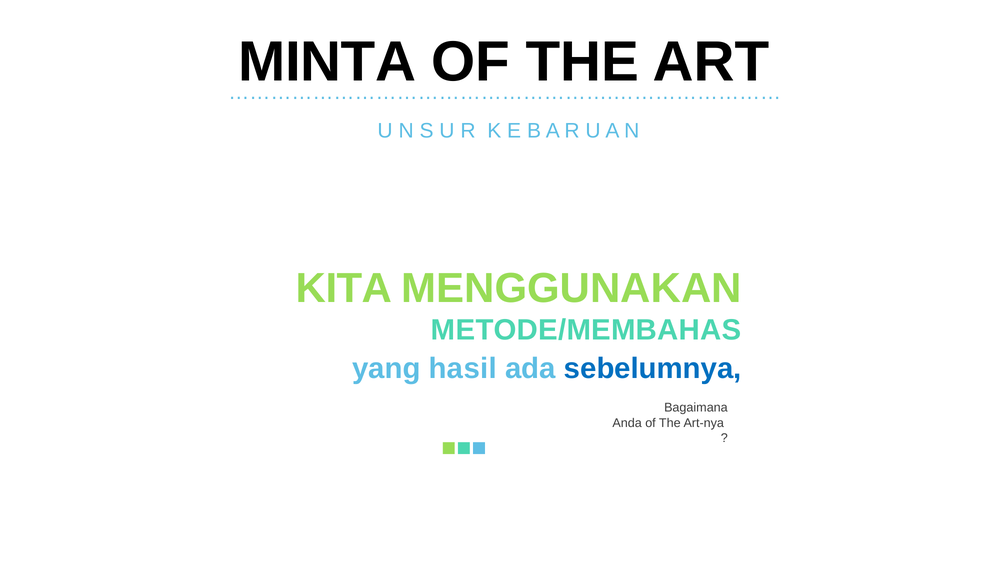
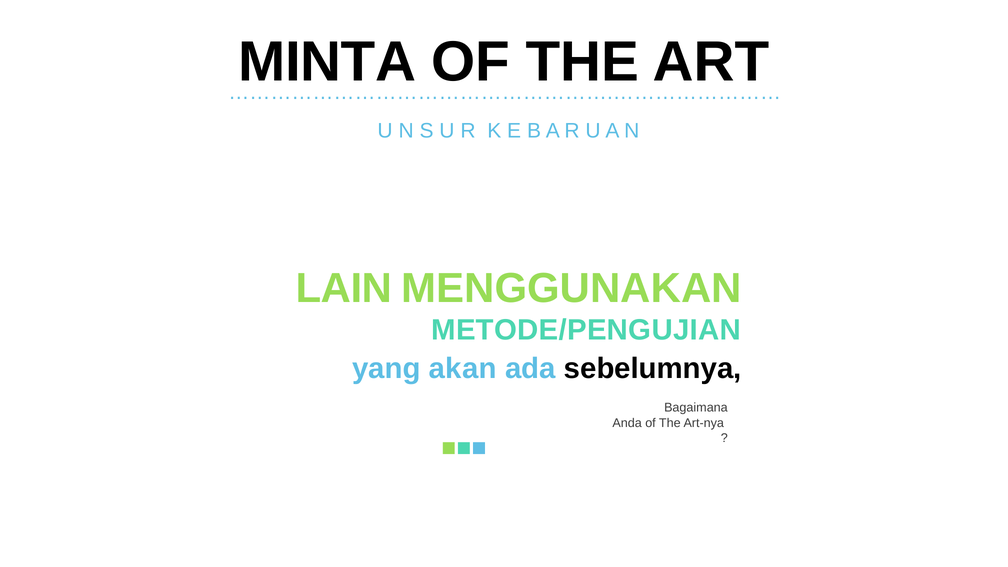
KITA: KITA -> LAIN (344, 288)
METODE/MEMBAHAS: METODE/MEMBAHAS -> METODE/PENGUJIAN (586, 330)
hasil: hasil -> akan (463, 369)
sebelumnya colour: blue -> black (653, 369)
